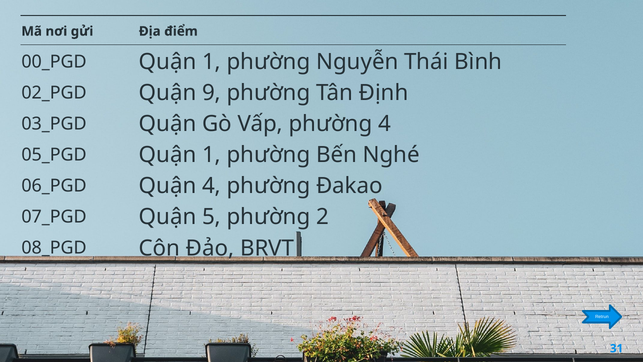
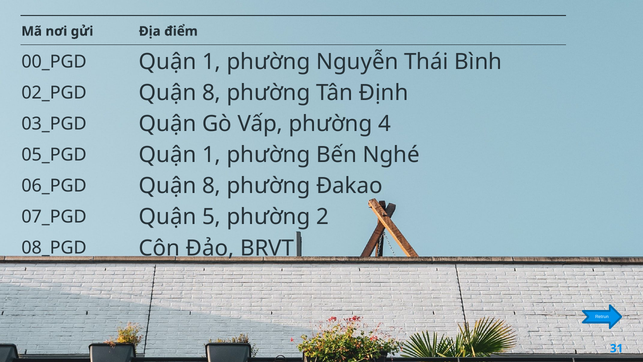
9: 9 -> 8 (212, 93)
4: 4 -> 8 (212, 186)
